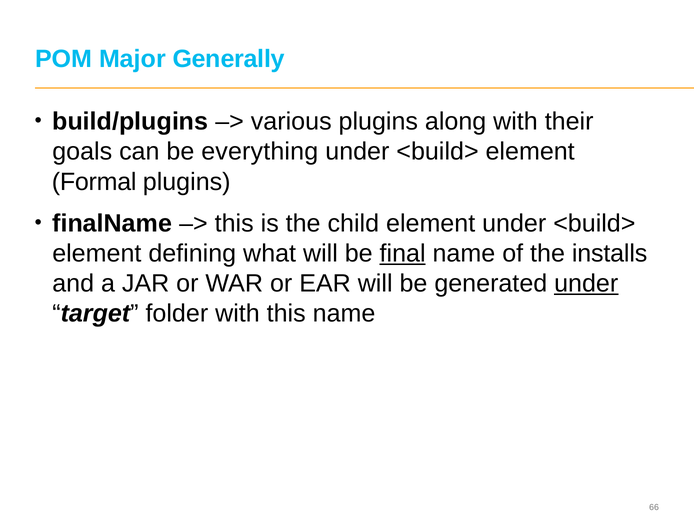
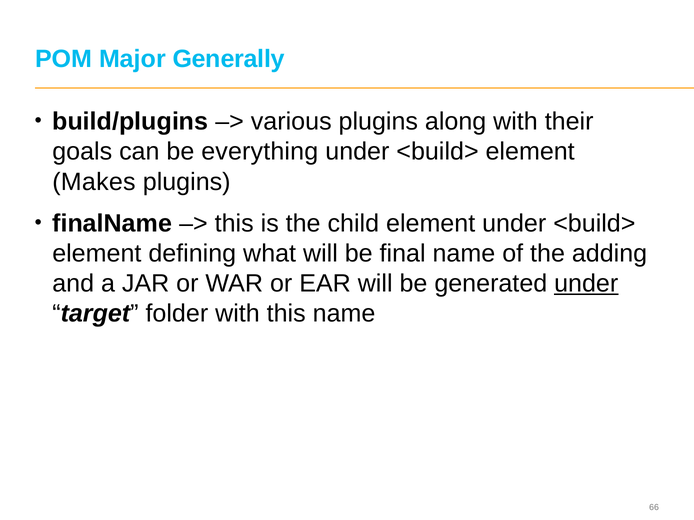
Formal: Formal -> Makes (94, 182)
final underline: present -> none (403, 254)
installs: installs -> adding (610, 254)
